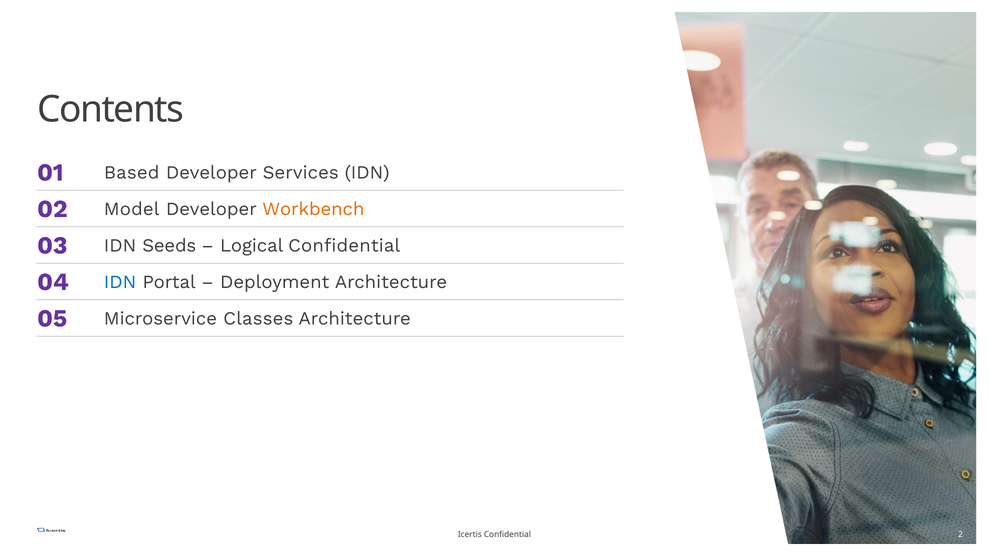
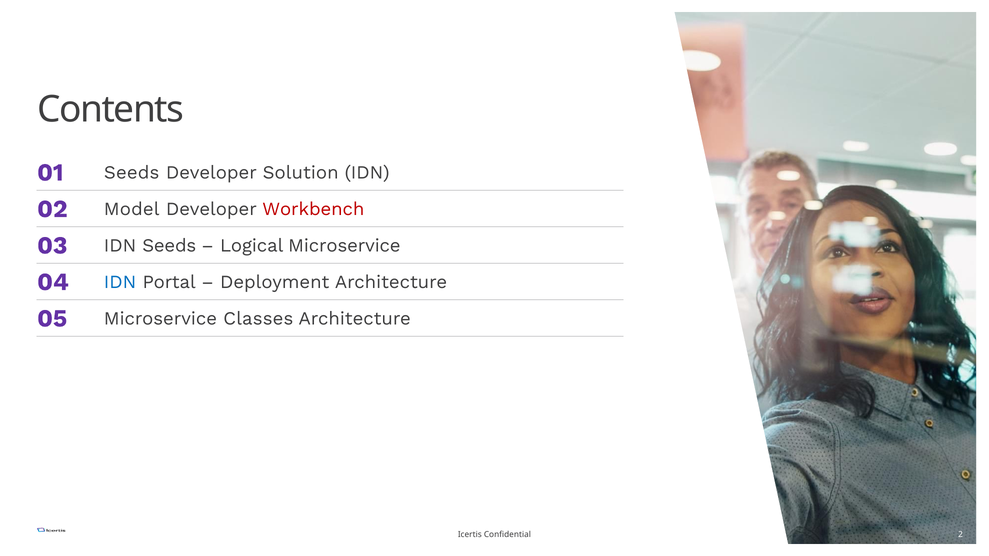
01 Based: Based -> Seeds (132, 173)
Services: Services -> Solution (301, 173)
Workbench colour: orange -> red (313, 209)
Logical Confidential: Confidential -> Microservice (344, 246)
